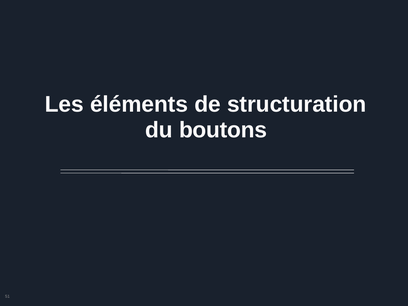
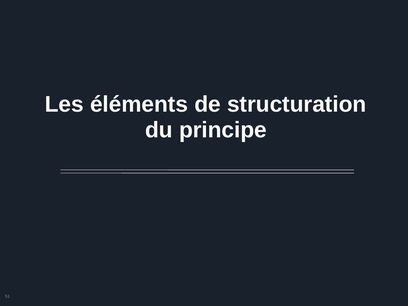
boutons: boutons -> principe (223, 130)
